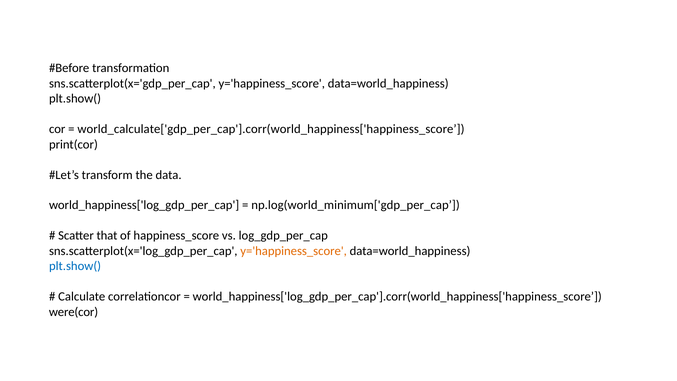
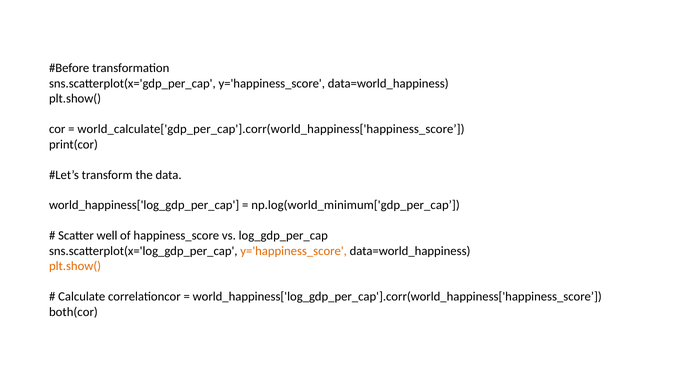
that: that -> well (107, 236)
plt.show( colour: blue -> orange (75, 266)
were(cor: were(cor -> both(cor (73, 312)
